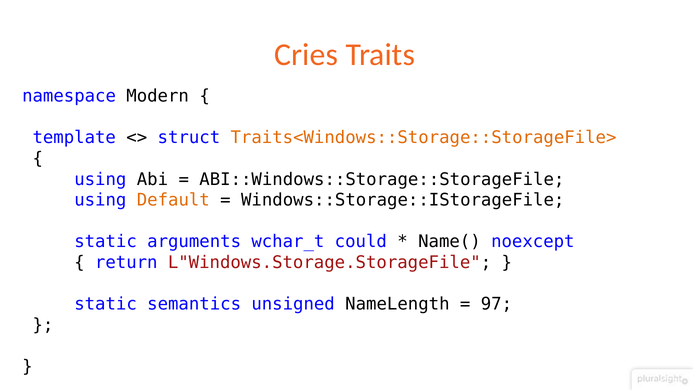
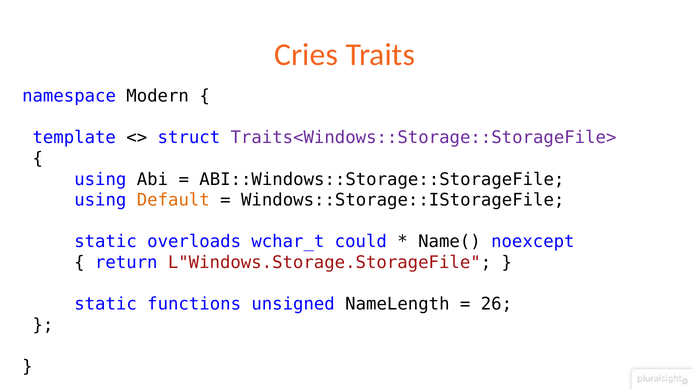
Traits<Windows::Storage::StorageFile> colour: orange -> purple (424, 138)
arguments: arguments -> overloads (194, 242)
semantics: semantics -> functions (194, 304)
97: 97 -> 26 (496, 304)
